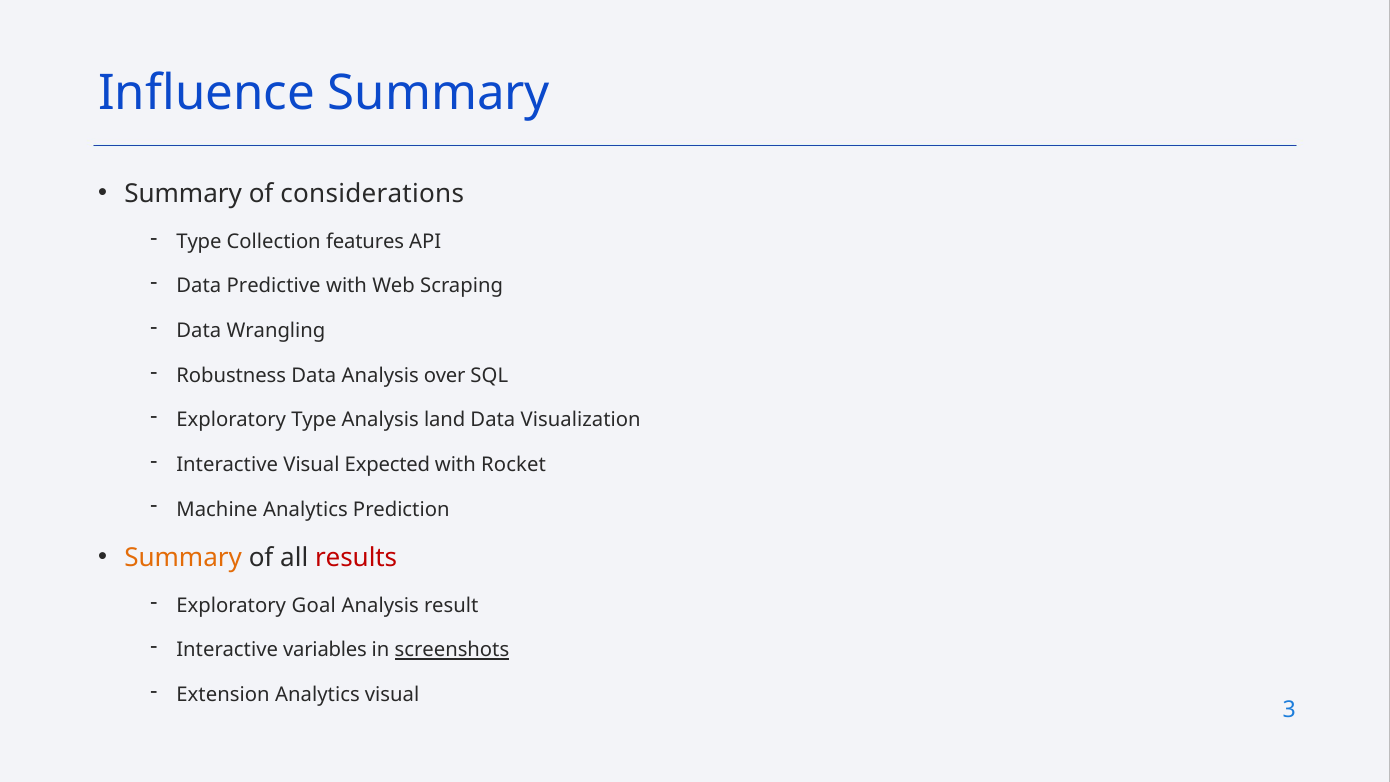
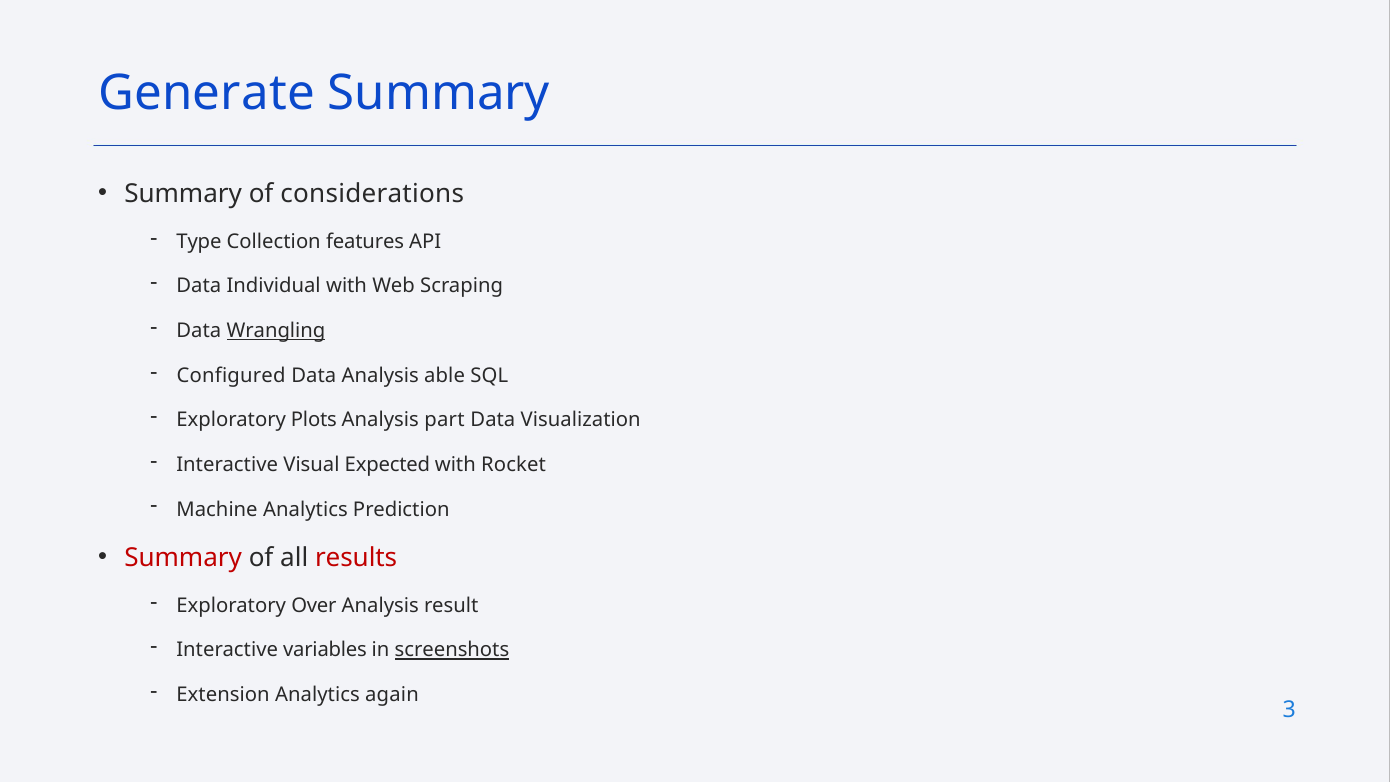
Influence: Influence -> Generate (207, 93)
Predictive: Predictive -> Individual (274, 286)
Wrangling underline: none -> present (276, 331)
Robustness: Robustness -> Configured (231, 375)
over: over -> able (445, 375)
Exploratory Type: Type -> Plots (314, 420)
land: land -> part (444, 420)
Summary colour: orange -> red (183, 558)
Goal: Goal -> Over (314, 605)
Analytics visual: visual -> again (392, 695)
